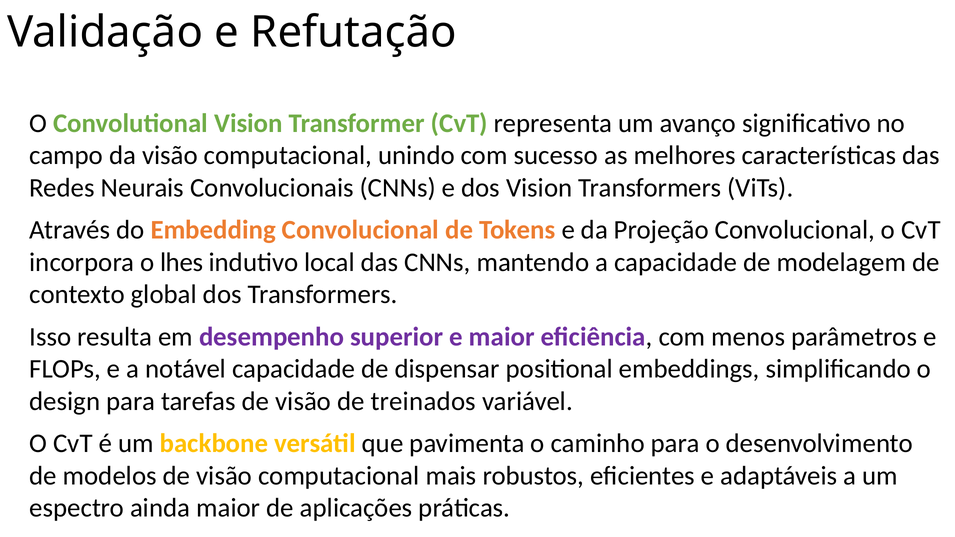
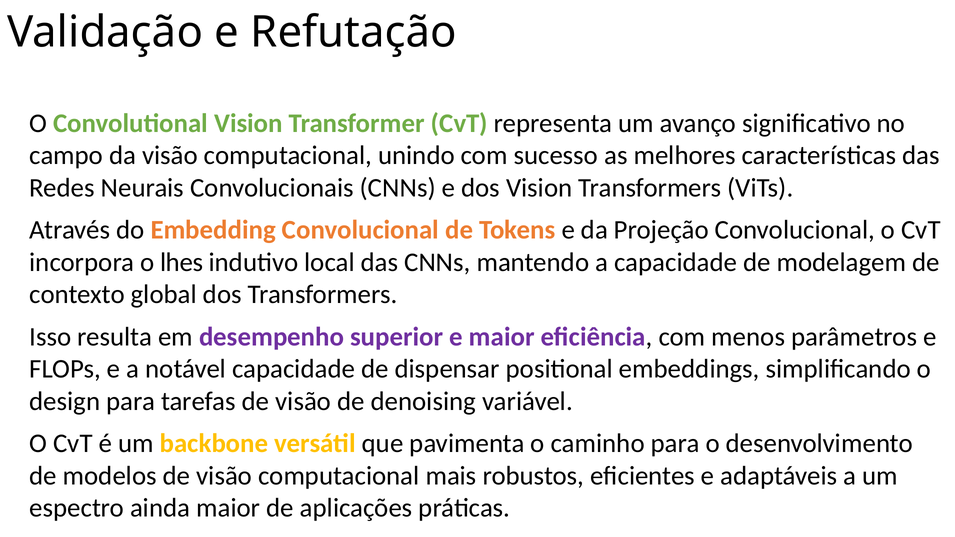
treinados: treinados -> denoising (423, 401)
